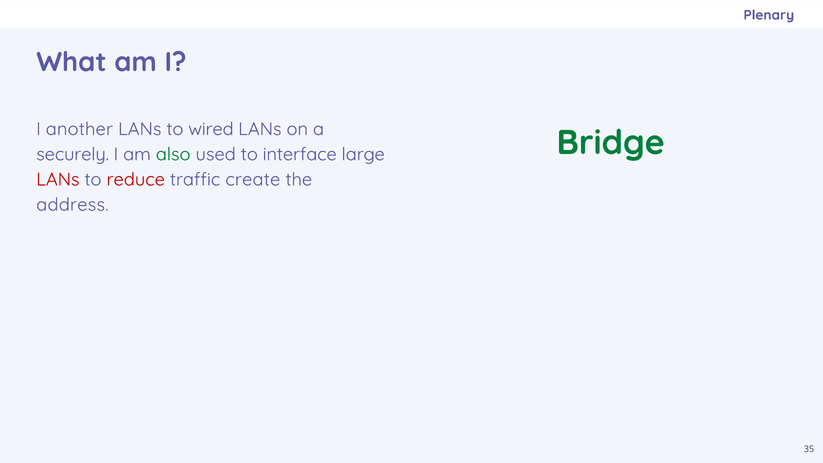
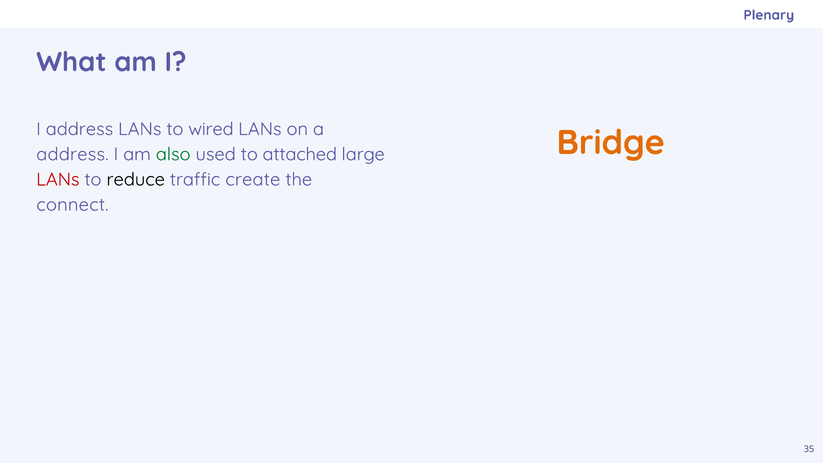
I another: another -> address (79, 129)
Bridge colour: green -> orange (611, 143)
securely: securely -> address (72, 154)
interface: interface -> attached (300, 154)
reduce colour: red -> black (136, 179)
address: address -> connect (72, 205)
